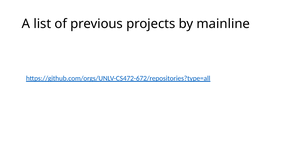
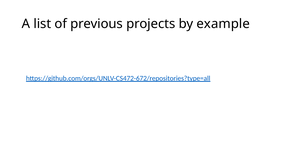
mainline: mainline -> example (223, 24)
